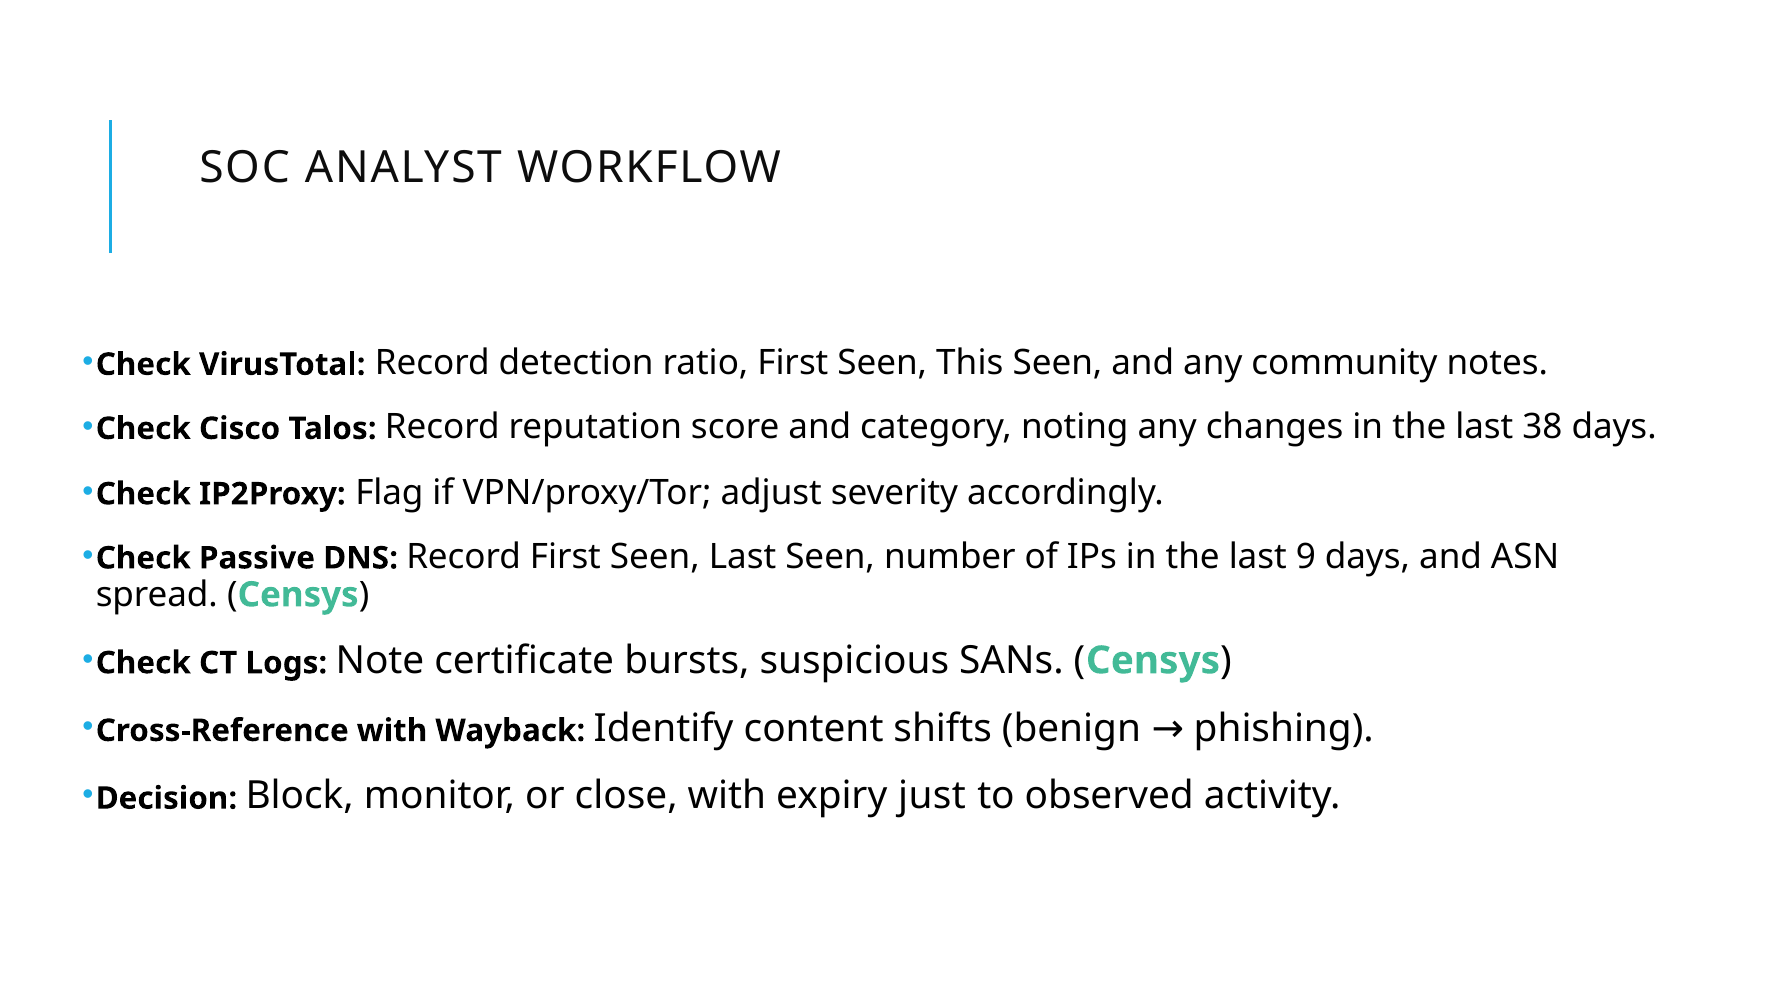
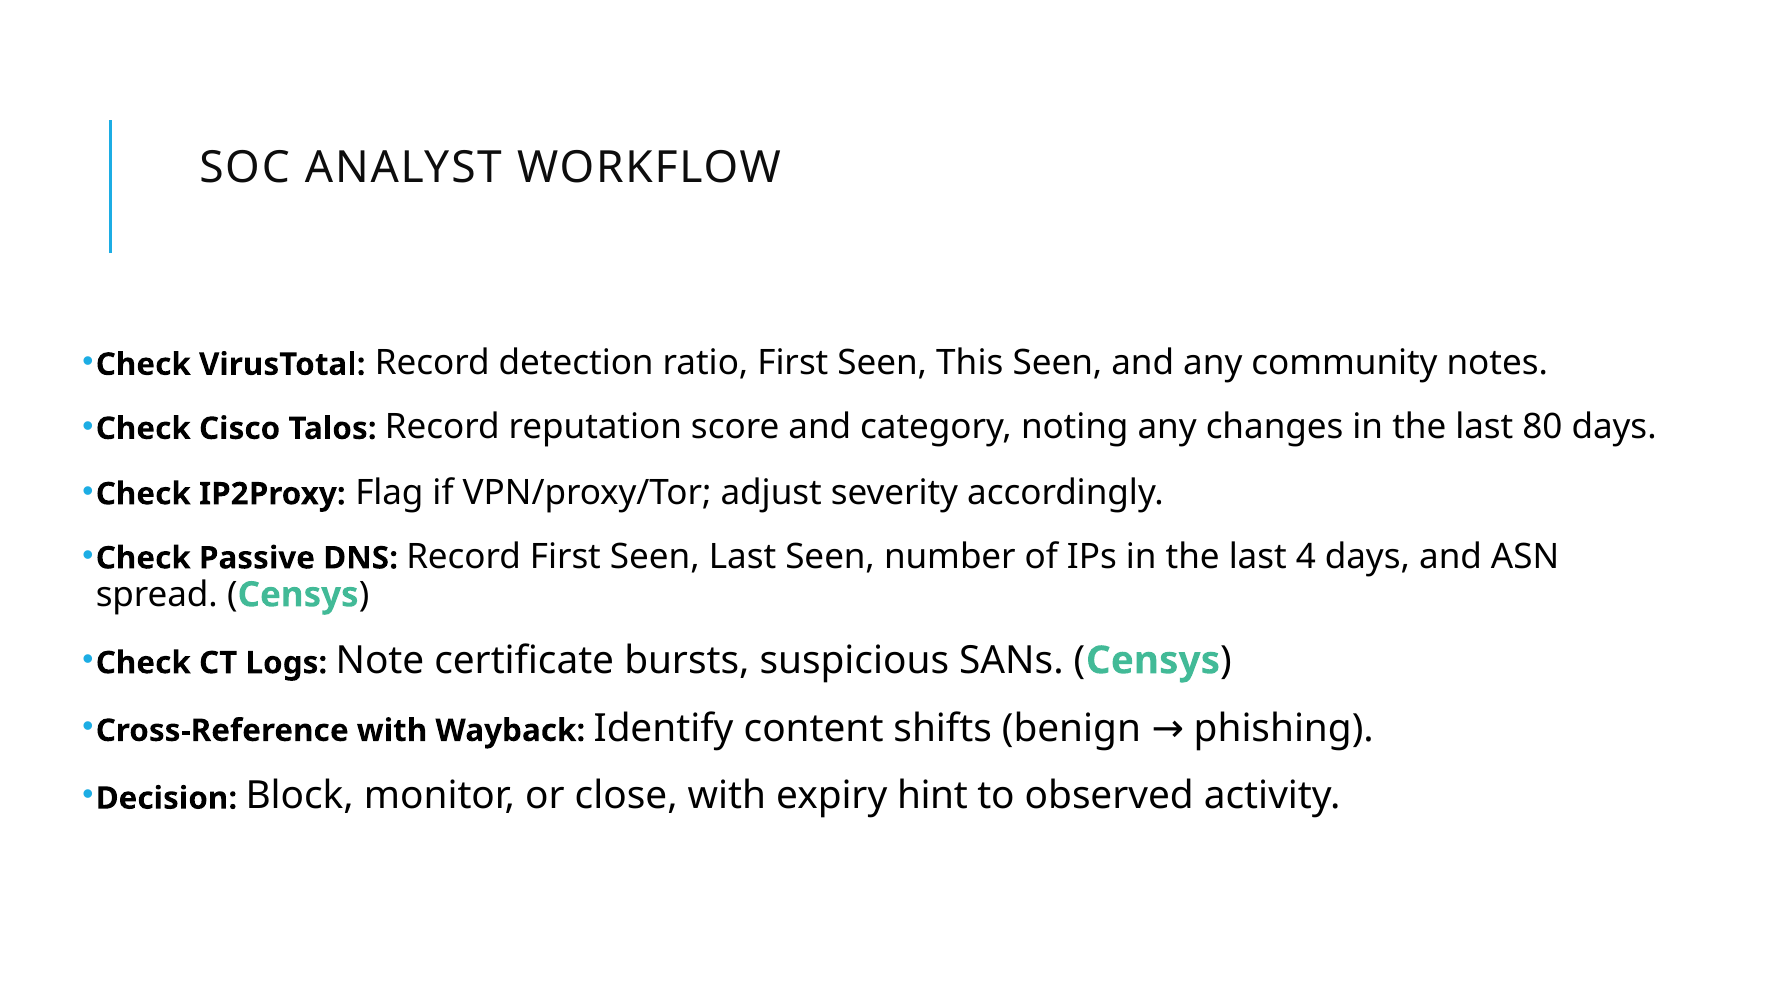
38: 38 -> 80 (1542, 428)
9: 9 -> 4 (1306, 557)
just: just -> hint (932, 796)
